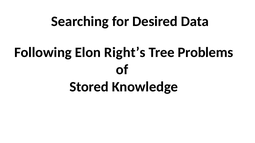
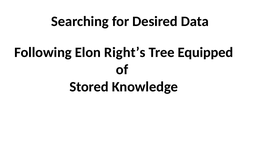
Problems: Problems -> Equipped (205, 53)
